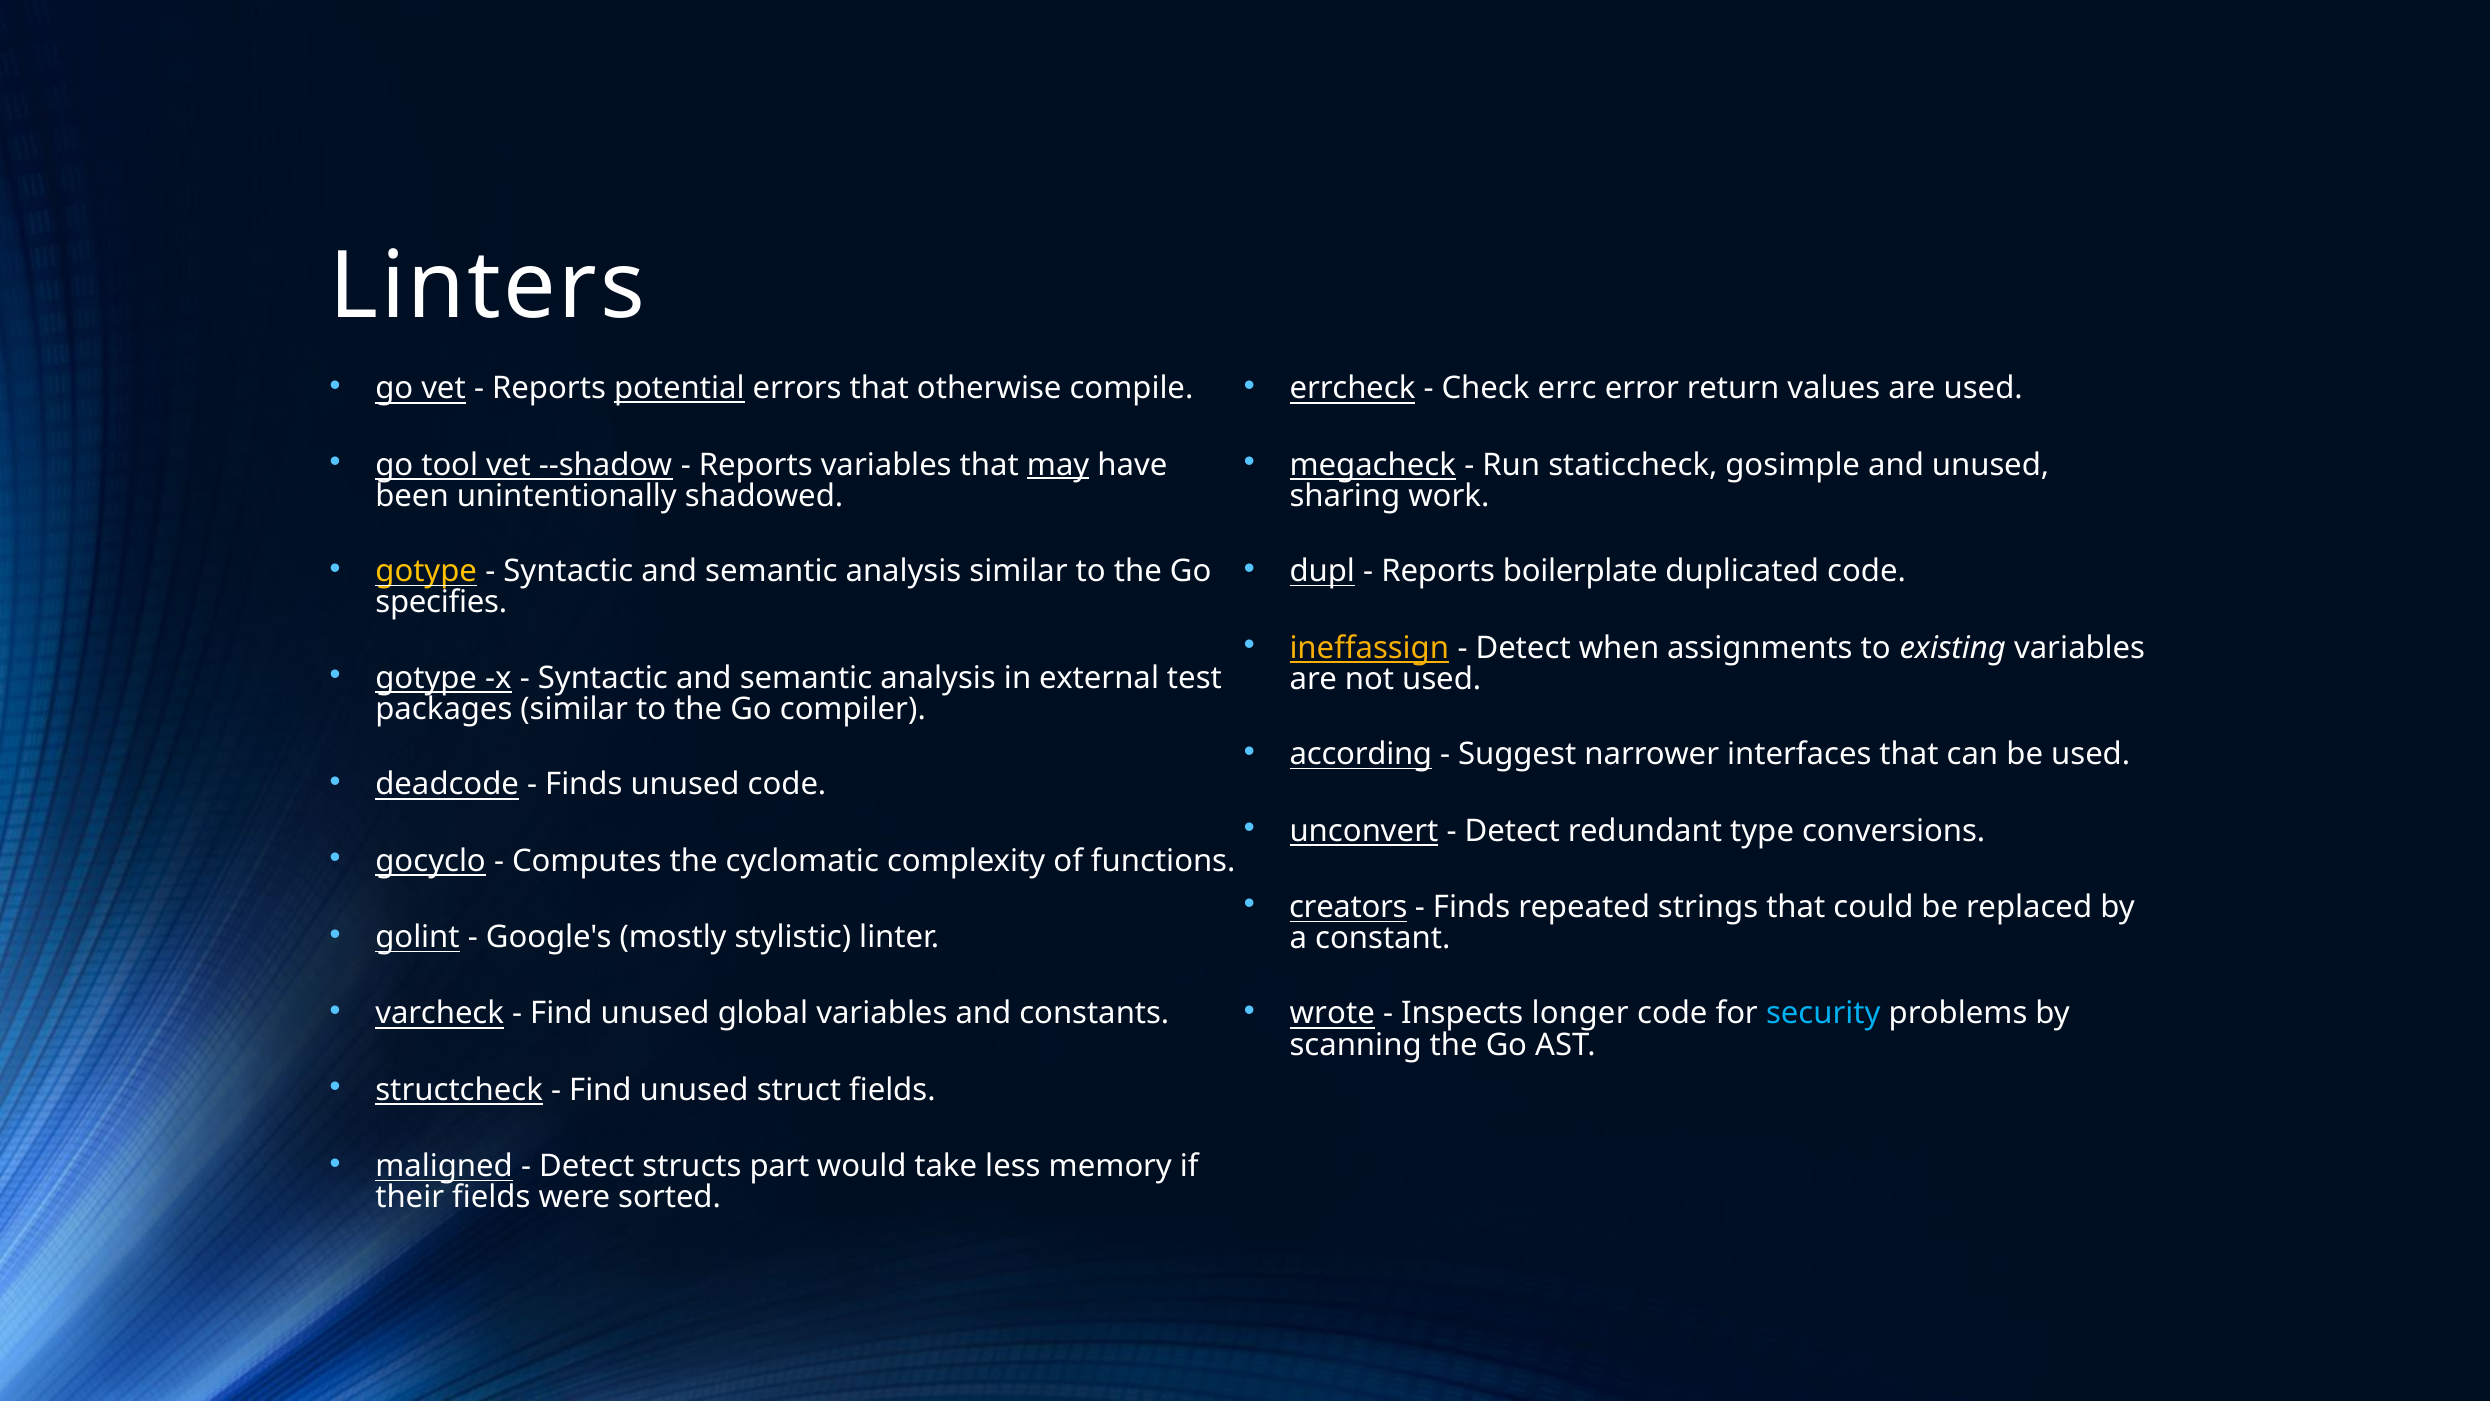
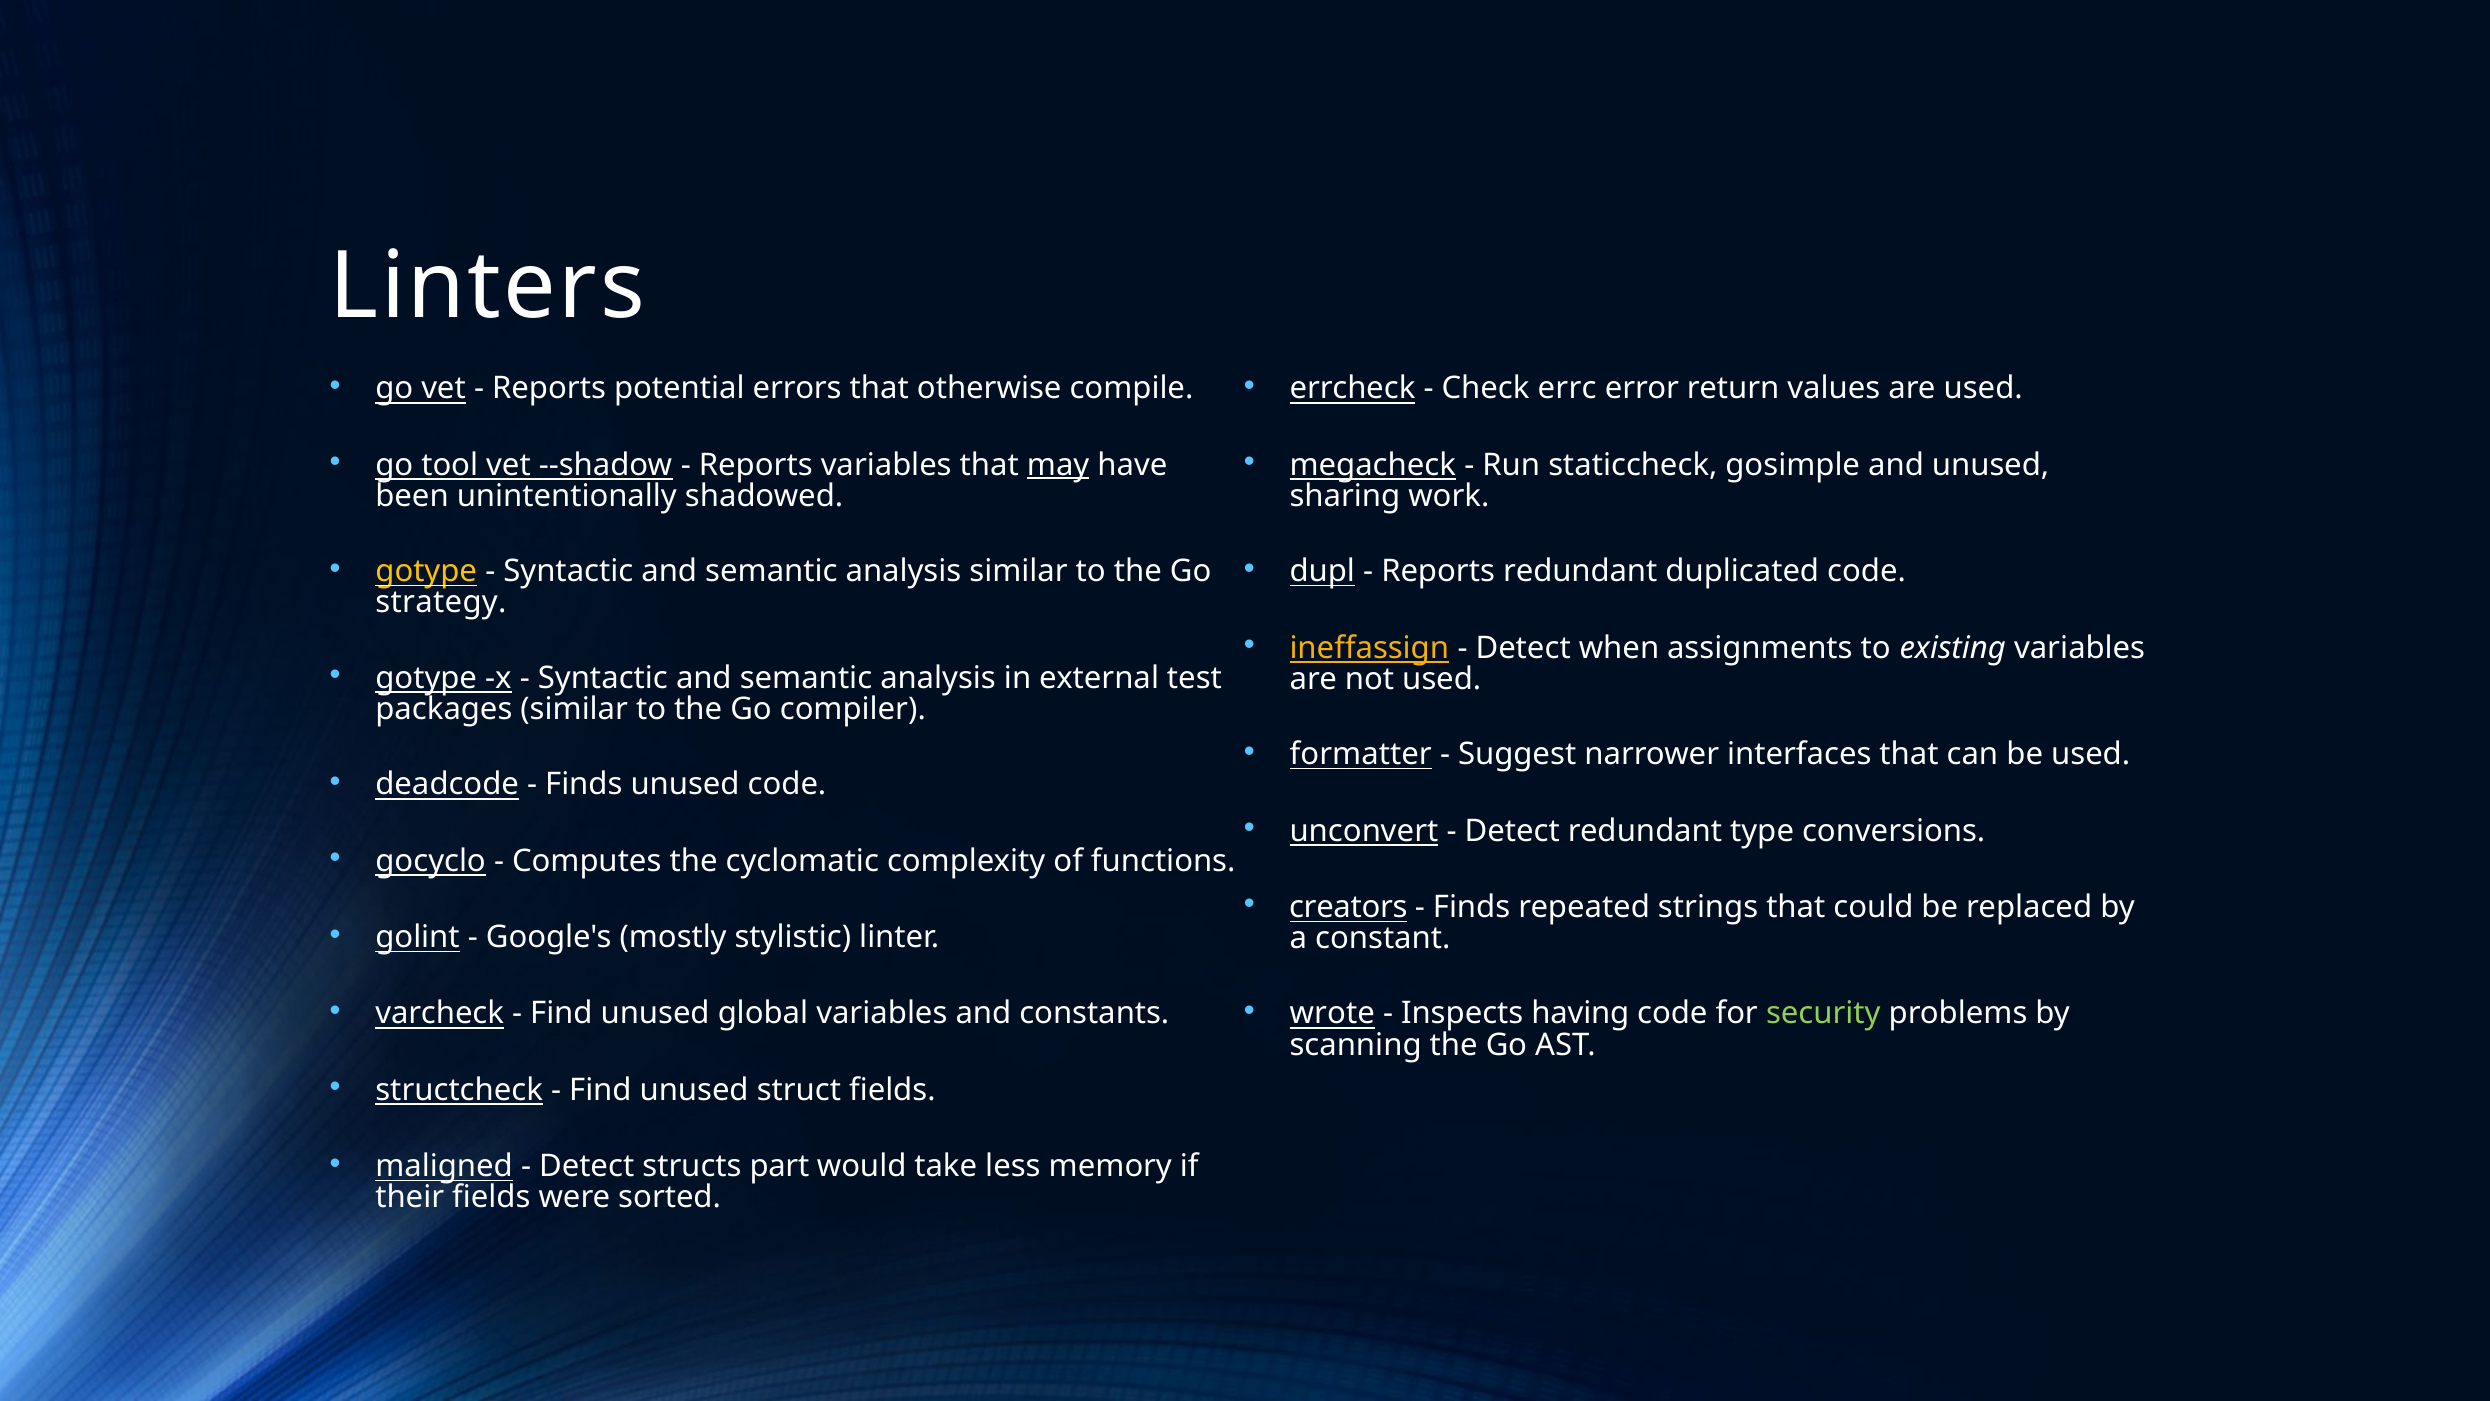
potential underline: present -> none (679, 389)
Reports boilerplate: boilerplate -> redundant (1580, 572)
specifies: specifies -> strategy (441, 603)
according: according -> formatter (1361, 754)
longer: longer -> having (1580, 1014)
security colour: light blue -> light green (1823, 1014)
